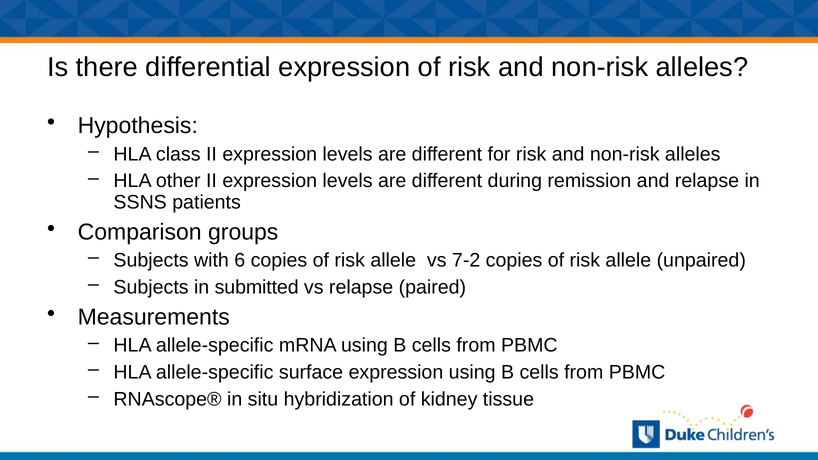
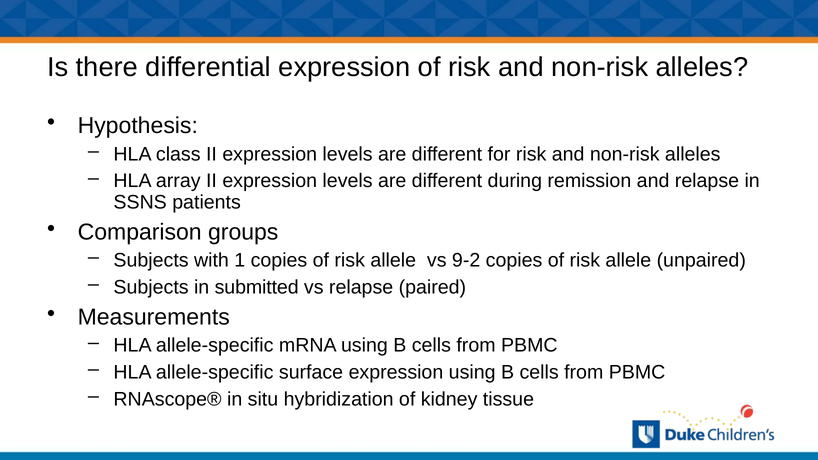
other: other -> array (178, 181)
6: 6 -> 1 (240, 260)
7-2: 7-2 -> 9-2 (466, 260)
